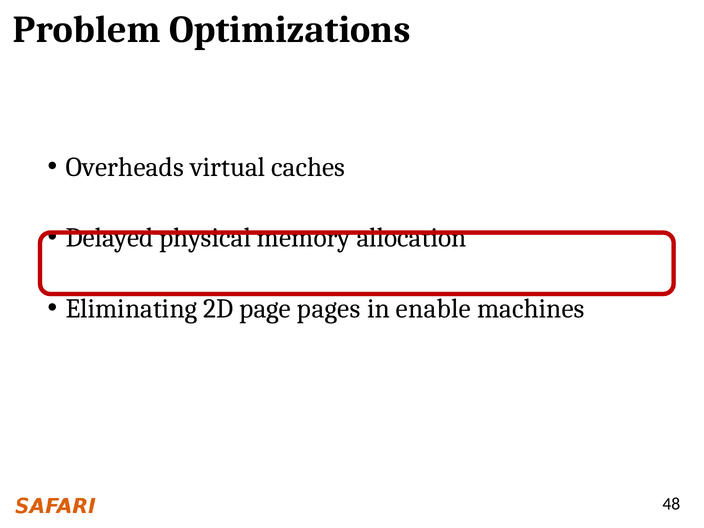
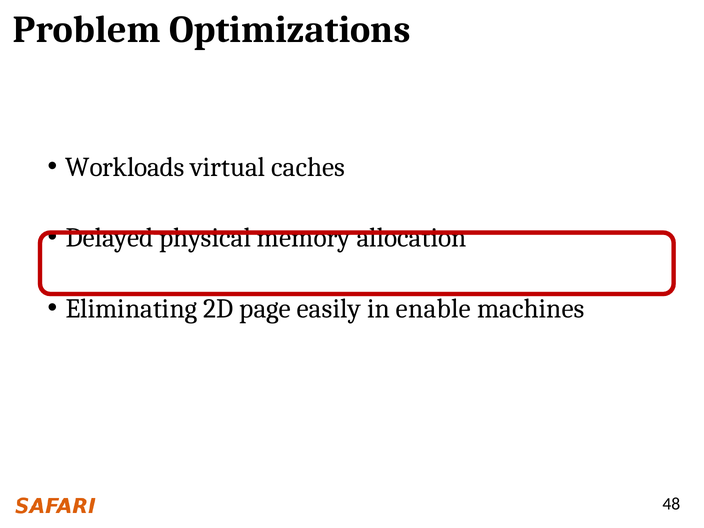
Overheads: Overheads -> Workloads (125, 167)
pages: pages -> easily (329, 309)
